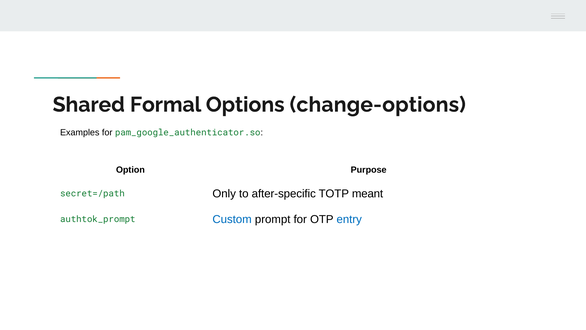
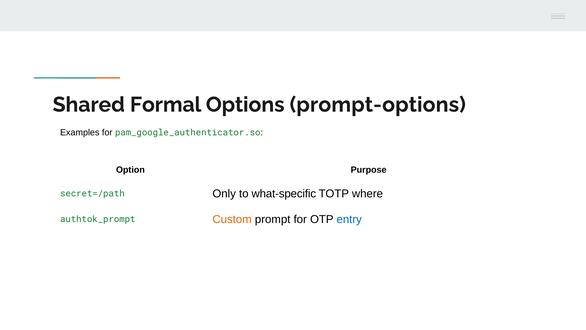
change-options: change-options -> prompt-options (378, 105)
after-specific: after-specific -> what-specific (284, 194)
meant: meant -> where (367, 194)
Custom colour: blue -> orange (232, 219)
